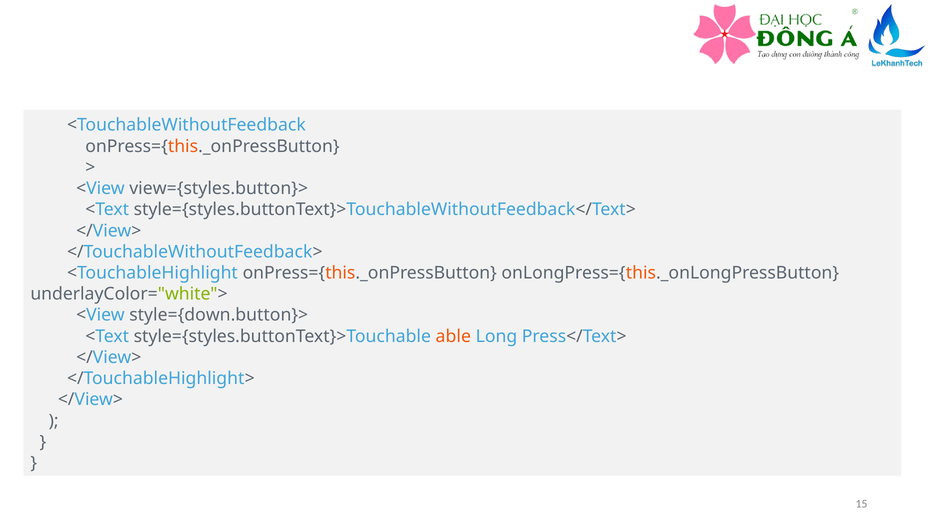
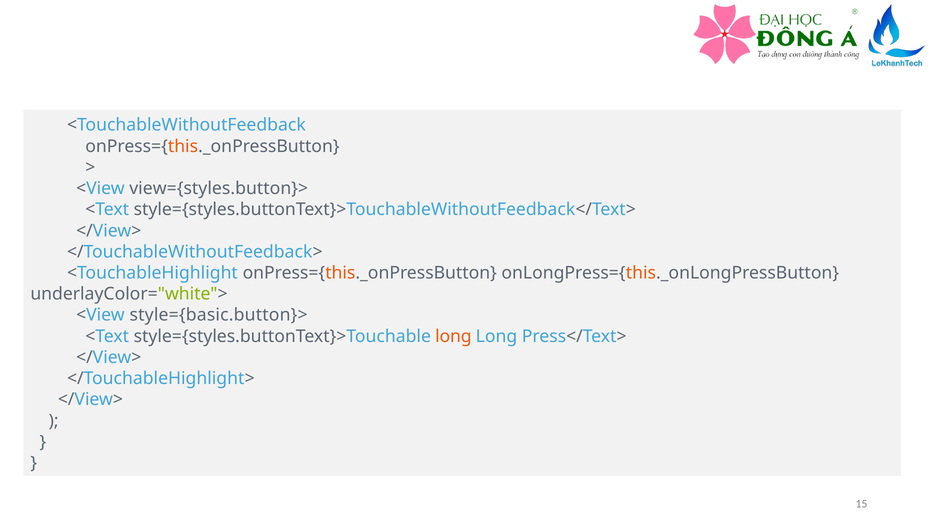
style={down.button}>: style={down.button}> -> style={basic.button}> (219, 315)
style={styles.buttonText}>Touchable able: able -> long (453, 336)
